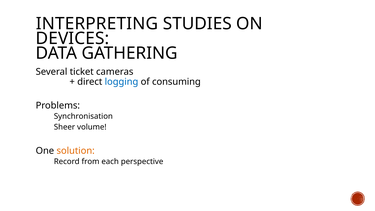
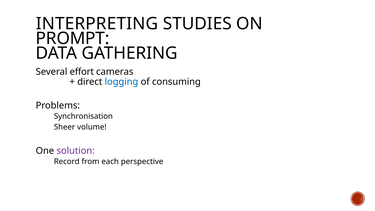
DEVICES: DEVICES -> PROMPT (73, 38)
ticket: ticket -> effort (82, 72)
solution colour: orange -> purple (76, 151)
